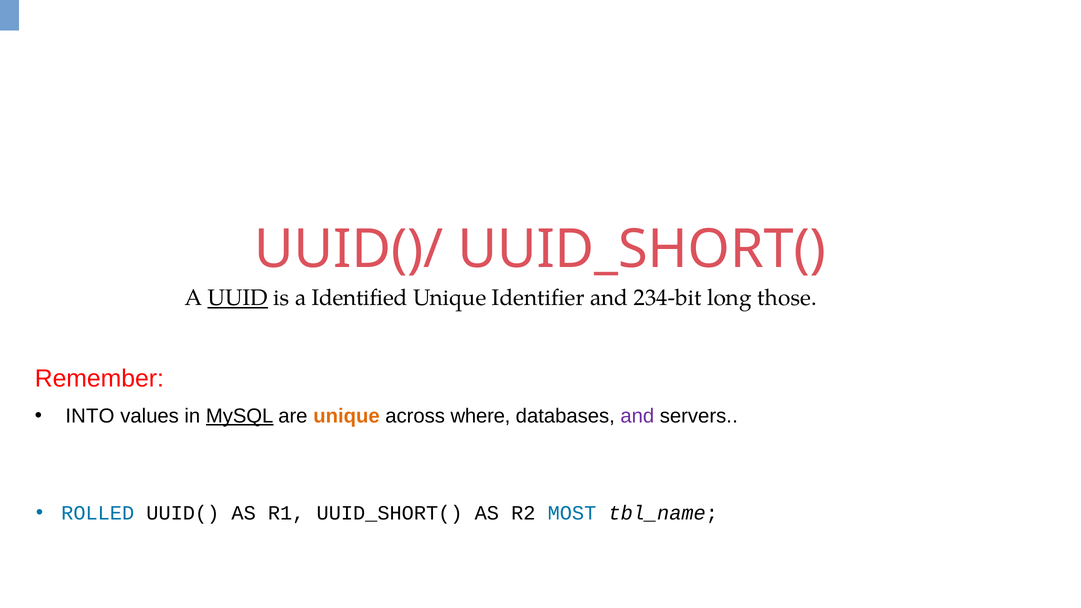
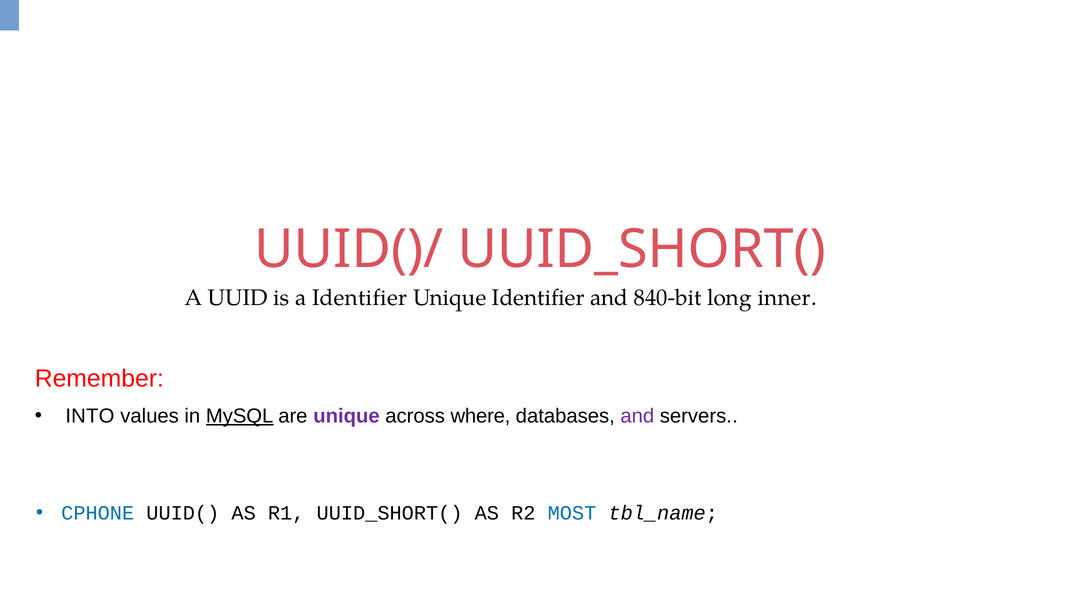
UUID underline: present -> none (238, 298)
a Identified: Identified -> Identifier (360, 298)
234-bit: 234-bit -> 840-bit (668, 298)
those: those -> inner (787, 298)
unique colour: orange -> purple (347, 416)
ROLLED: ROLLED -> CPHONE (98, 513)
